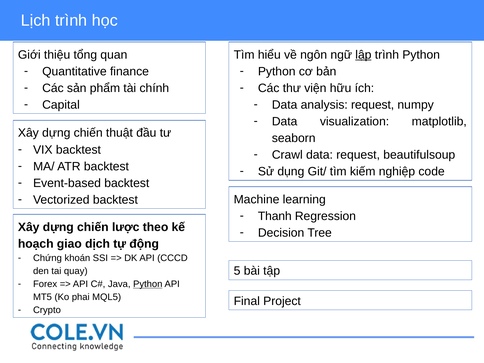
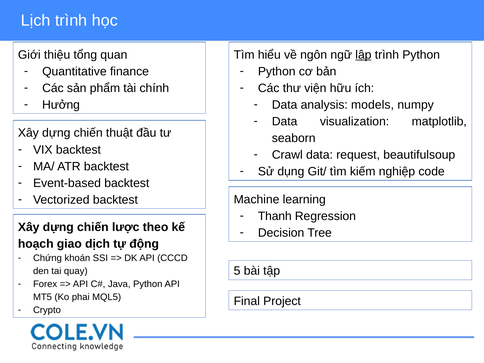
Capital: Capital -> Hưởng (61, 105)
analysis request: request -> models (373, 105)
Python underline: present -> none (148, 284)
